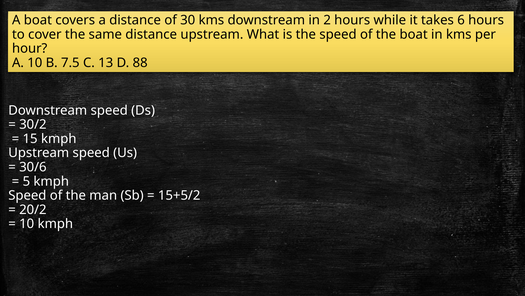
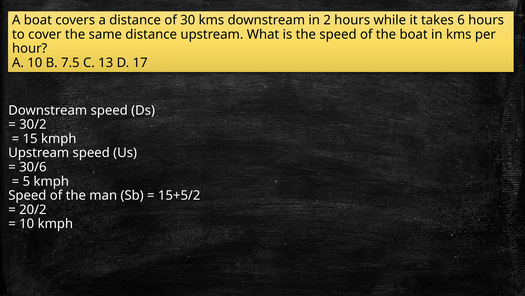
88: 88 -> 17 (140, 63)
